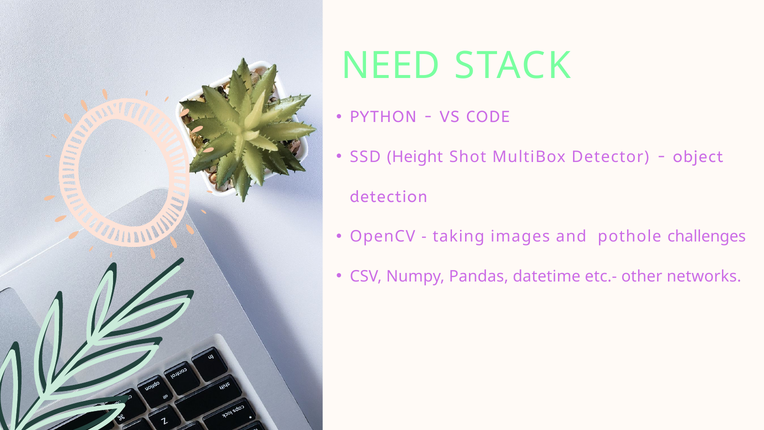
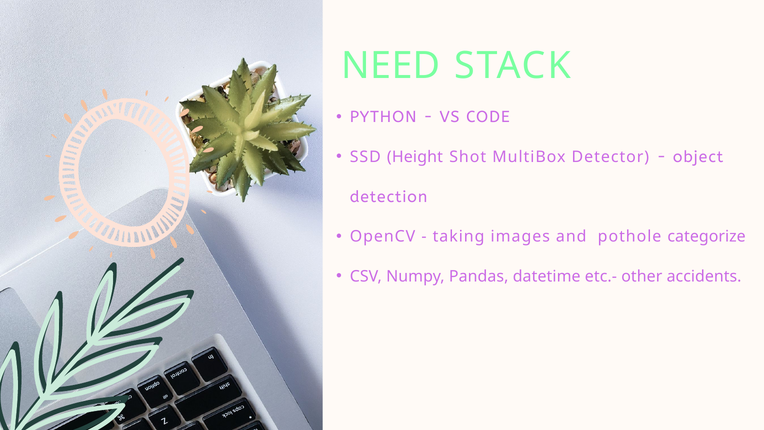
challenges: challenges -> categorize (707, 237)
networks: networks -> accidents (704, 276)
